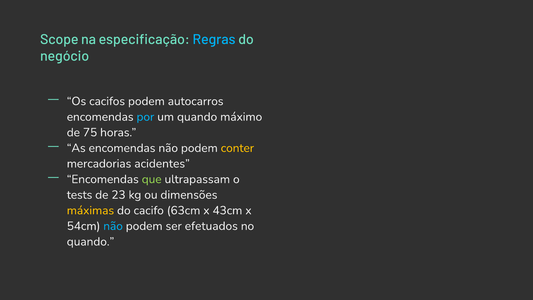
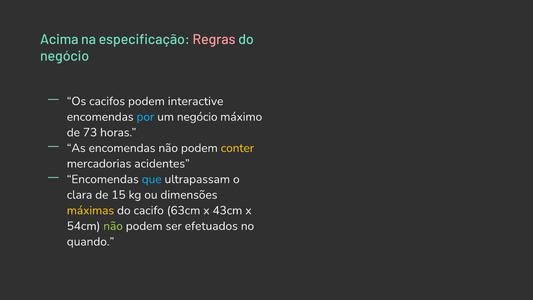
Scope: Scope -> Acima (59, 39)
Regras colour: light blue -> pink (214, 39)
autocarros: autocarros -> interactive (196, 101)
um quando: quando -> negócio (197, 117)
75: 75 -> 73 (90, 132)
que colour: light green -> light blue (152, 179)
tests: tests -> clara (80, 195)
23: 23 -> 15 (118, 195)
não colour: light blue -> light green (113, 226)
